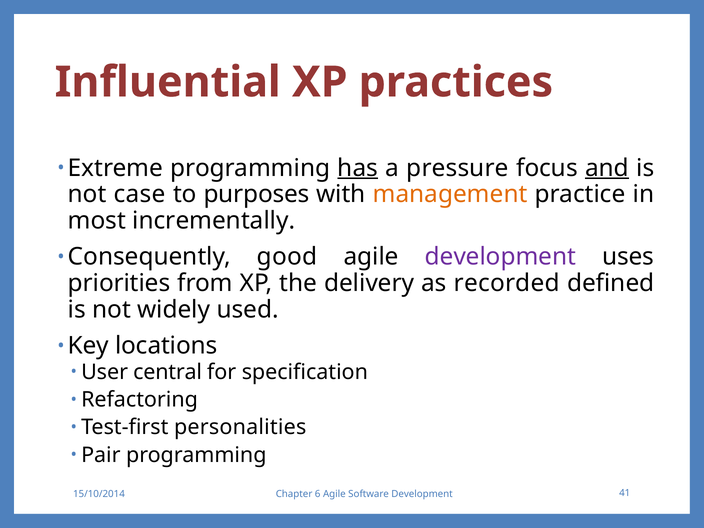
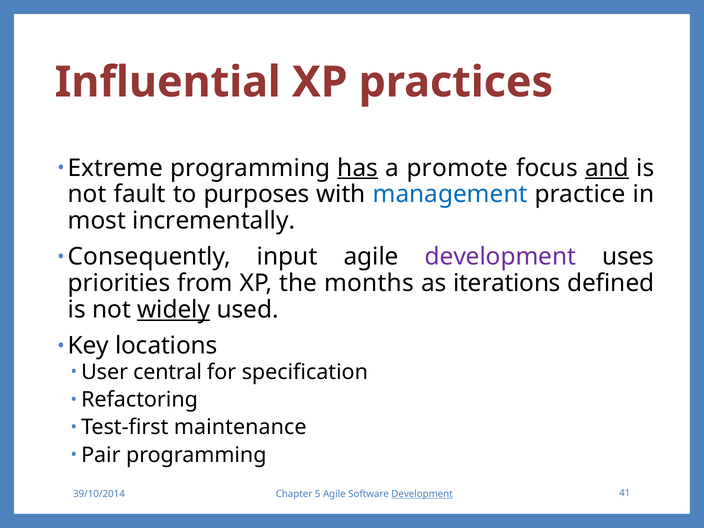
pressure: pressure -> promote (457, 168)
case: case -> fault (140, 194)
management colour: orange -> blue (450, 194)
good: good -> input (287, 257)
delivery: delivery -> months (369, 283)
recorded: recorded -> iterations (507, 283)
widely underline: none -> present (174, 310)
personalities: personalities -> maintenance (240, 427)
15/10/2014: 15/10/2014 -> 39/10/2014 (99, 494)
6: 6 -> 5 (318, 494)
Development underline: none -> present (422, 494)
